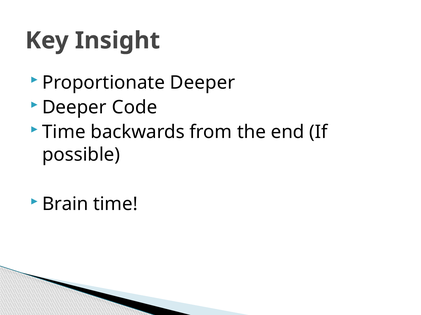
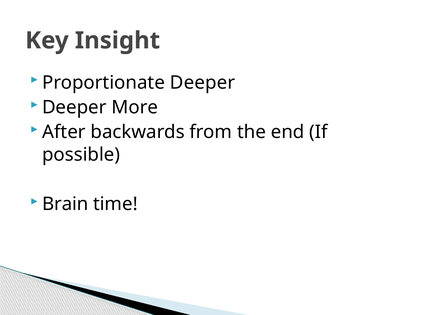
Code: Code -> More (135, 108)
Time: Time -> After (64, 132)
